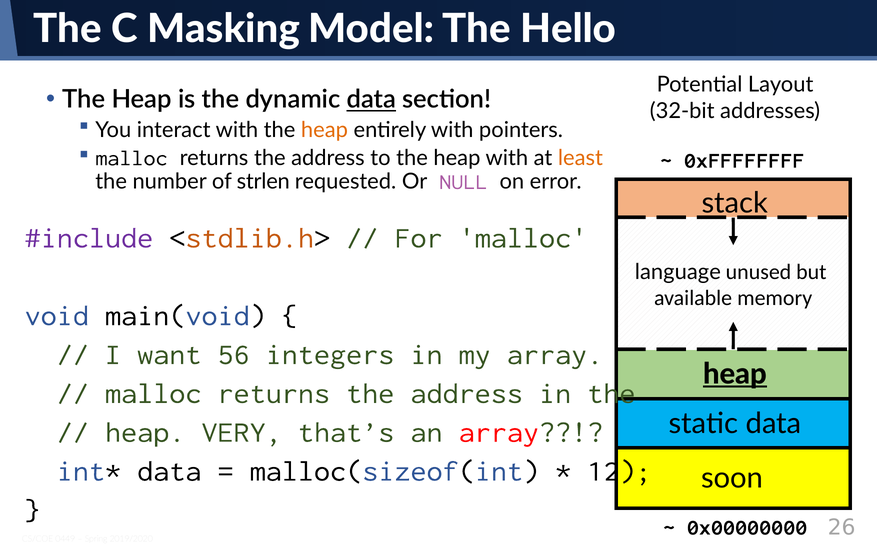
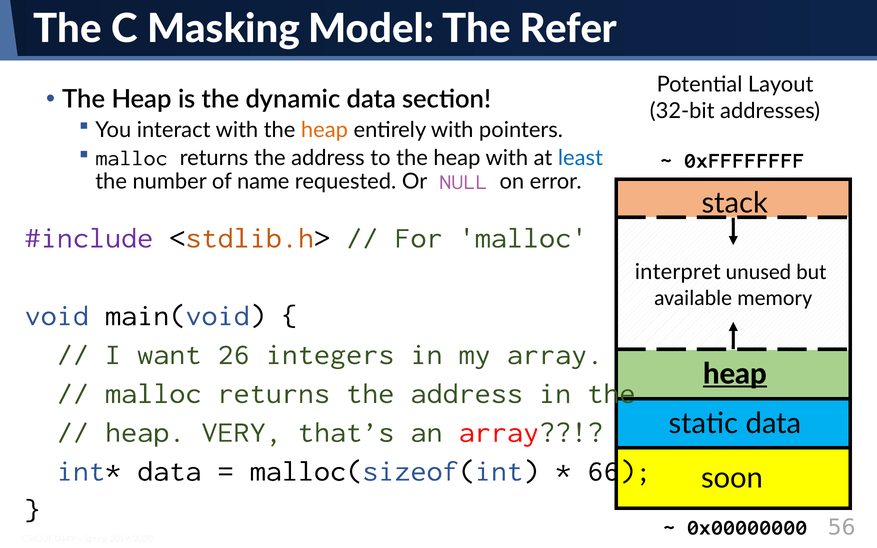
Hello: Hello -> Refer (568, 29)
data underline: present -> none (371, 100)
least colour: orange -> blue (580, 158)
strlen: strlen -> name (263, 182)
language: language -> interpret (678, 272)
56: 56 -> 26 (234, 354)
12: 12 -> 66 (620, 471)
26: 26 -> 56 (842, 528)
